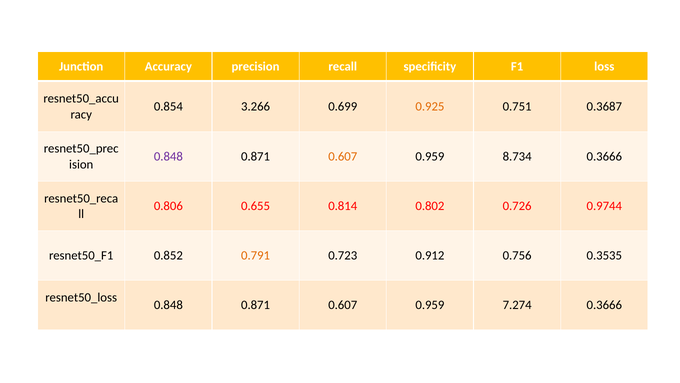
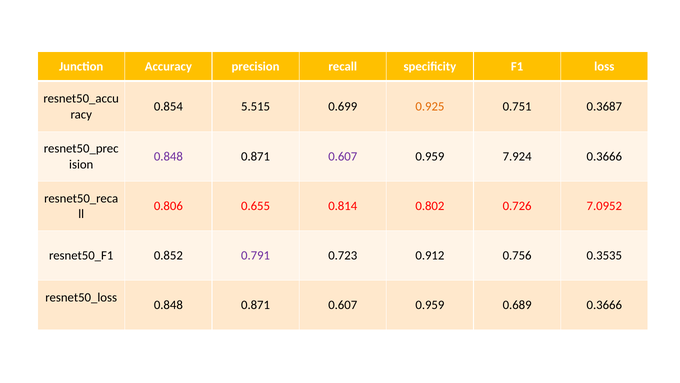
3.266: 3.266 -> 5.515 (256, 106)
0.607 colour: orange -> purple (343, 156)
8.734: 8.734 -> 7.924 (517, 156)
0.9744: 0.9744 -> 7.0952 (604, 206)
0.791 colour: orange -> purple (256, 255)
7.274: 7.274 -> 0.689 (517, 305)
